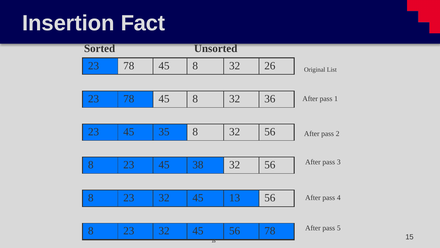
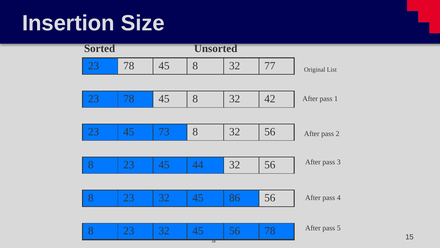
Fact: Fact -> Size (143, 23)
26: 26 -> 77 (270, 66)
36: 36 -> 42 (270, 99)
35: 35 -> 73 (164, 132)
38: 38 -> 44 (198, 165)
13: 13 -> 86 (235, 198)
